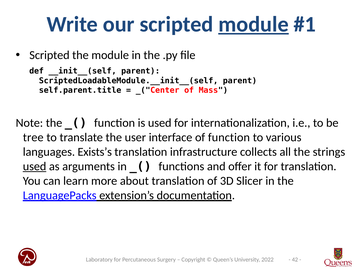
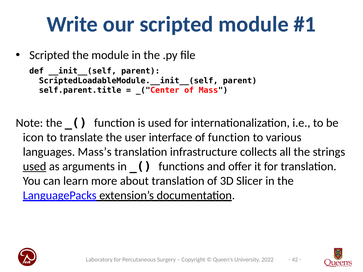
module underline: present -> none (254, 24)
tree: tree -> icon (33, 138)
Exists’s: Exists’s -> Mass’s (95, 152)
